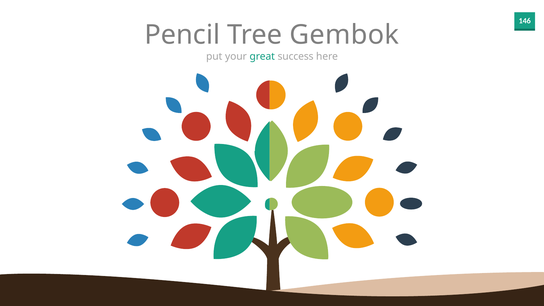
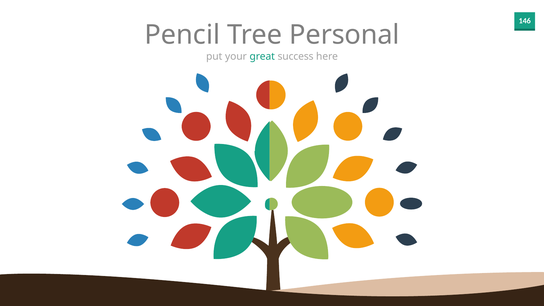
Gembok: Gembok -> Personal (344, 35)
